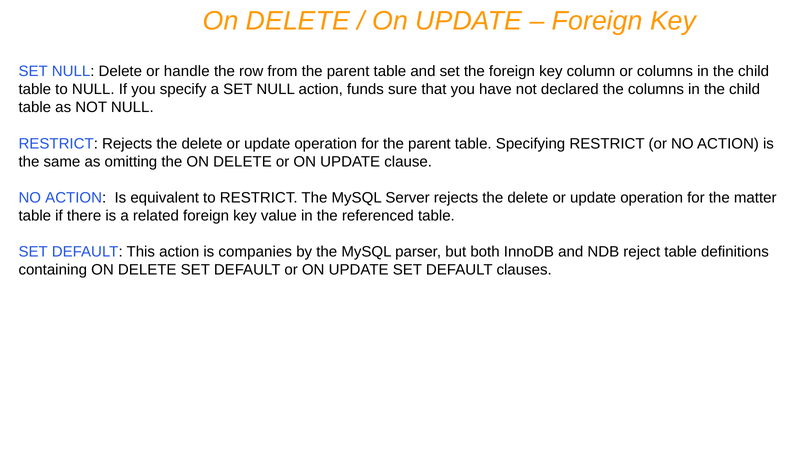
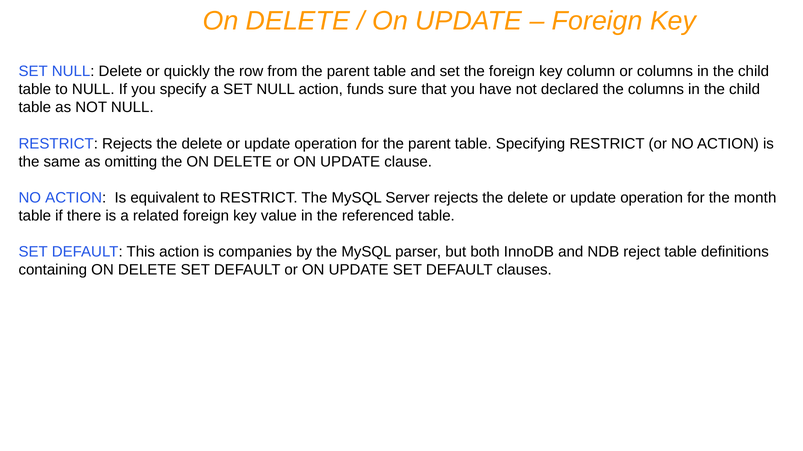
handle: handle -> quickly (187, 71)
matter: matter -> month (755, 198)
